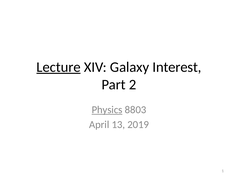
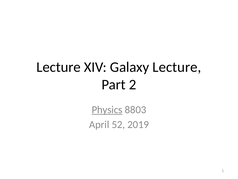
Lecture underline: present -> none (59, 67)
Galaxy Interest: Interest -> Lecture (177, 67)
13: 13 -> 52 (118, 124)
